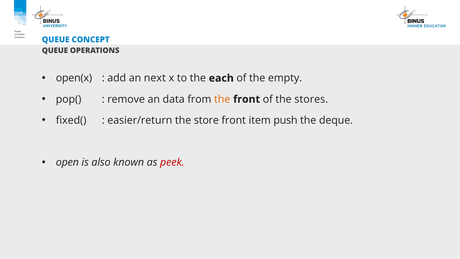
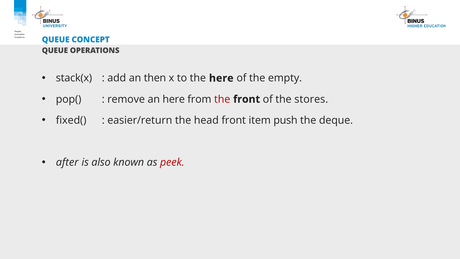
open(x: open(x -> stack(x (74, 78)
next: next -> then (155, 78)
the each: each -> here (221, 78)
an data: data -> here (174, 99)
the colour: orange -> red (222, 99)
store: store -> head (206, 120)
open: open -> after (67, 162)
